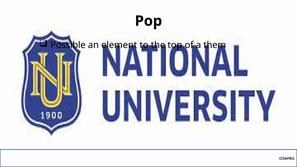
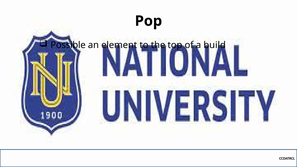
them: them -> build (215, 45)
